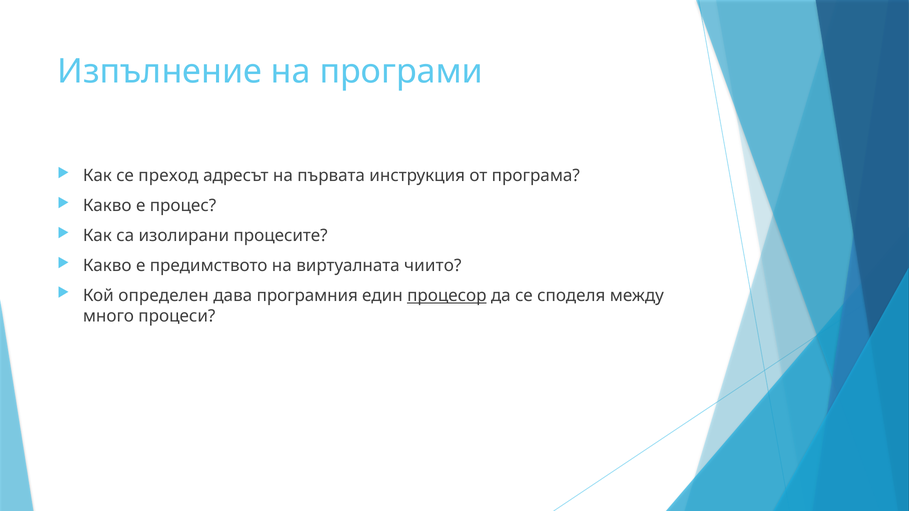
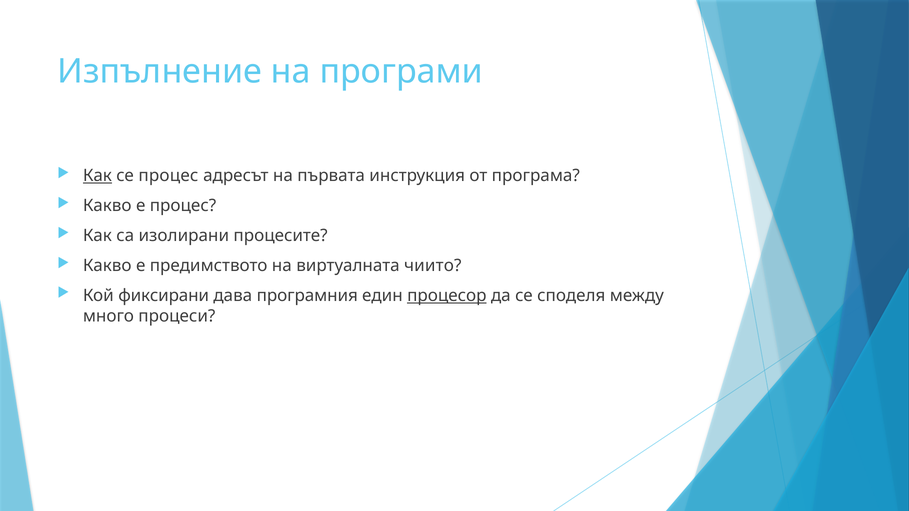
Как underline: none -> present (97, 176)
се преход: преход -> процес (168, 176)
определен: определен -> фиксирани (164, 296)
